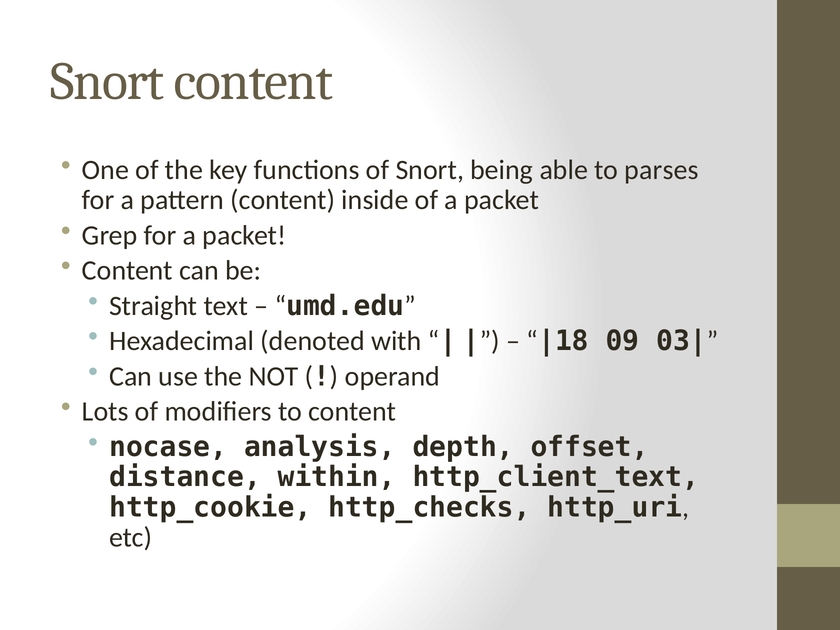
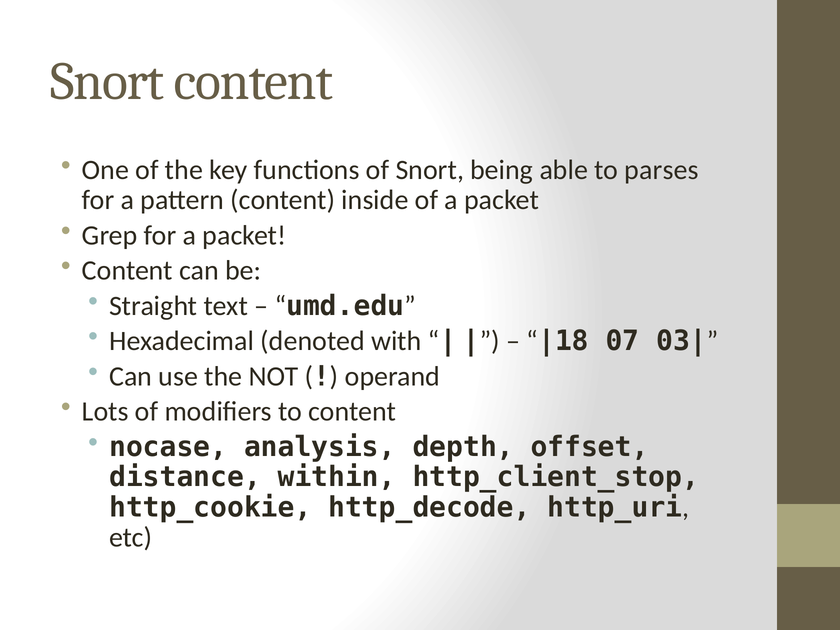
09: 09 -> 07 (622, 341)
http_client_text: http_client_text -> http_client_stop (556, 477)
http_checks: http_checks -> http_decode (429, 507)
